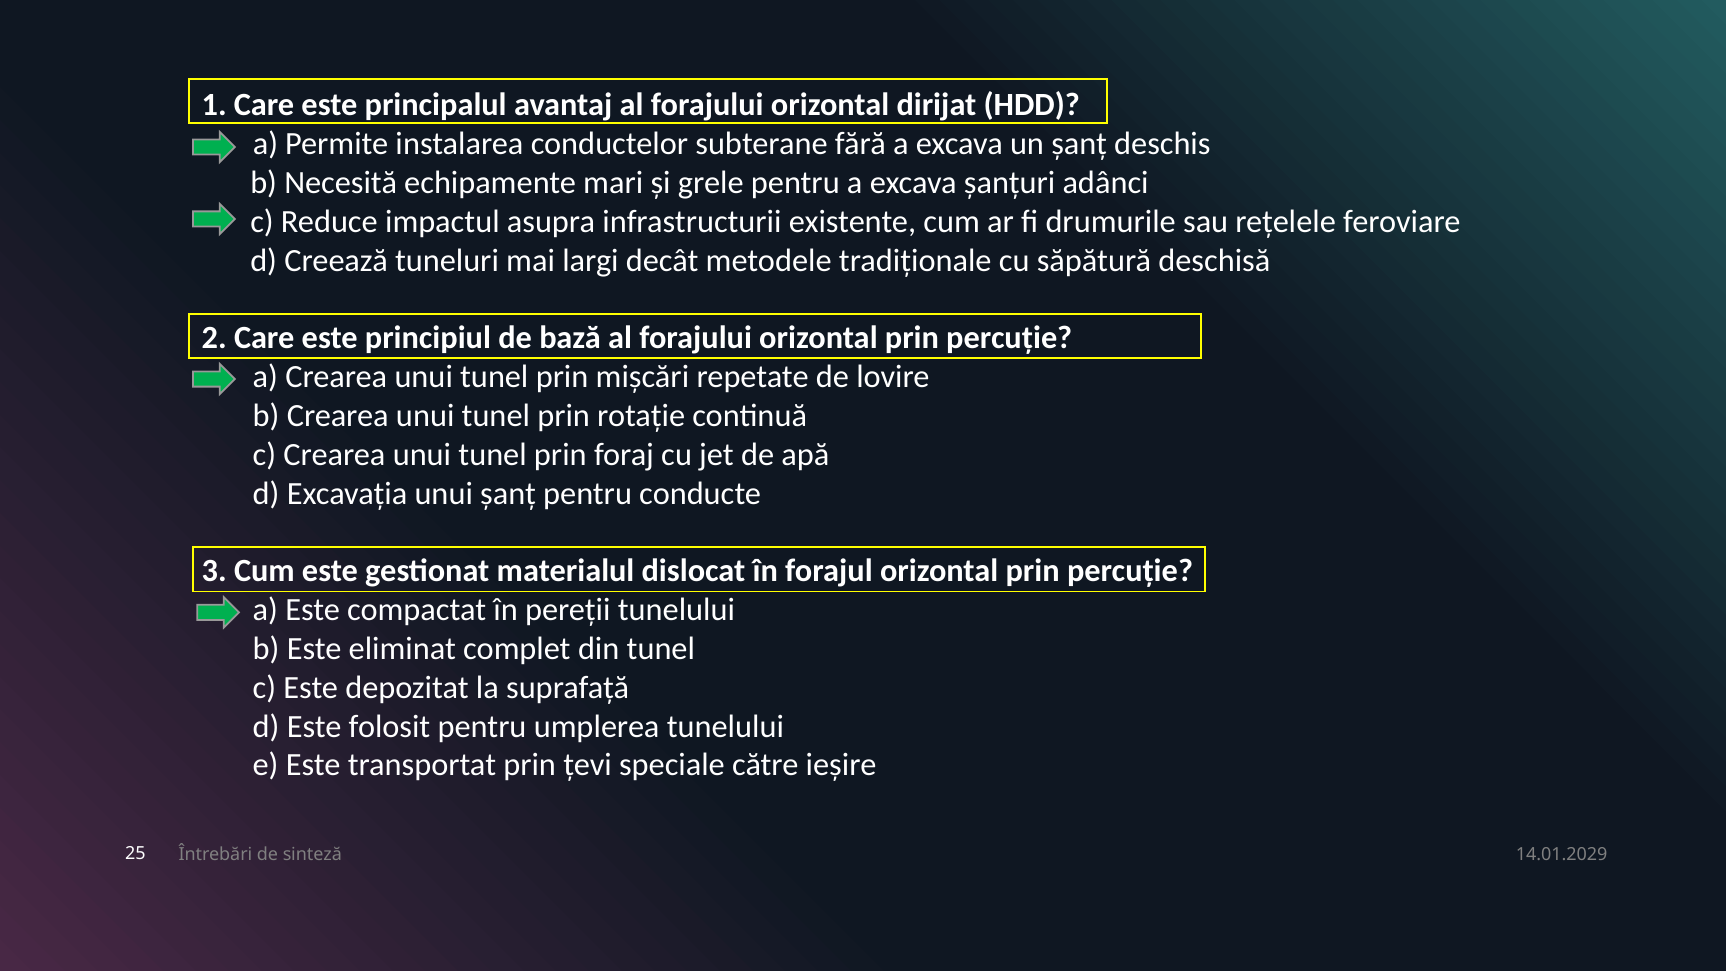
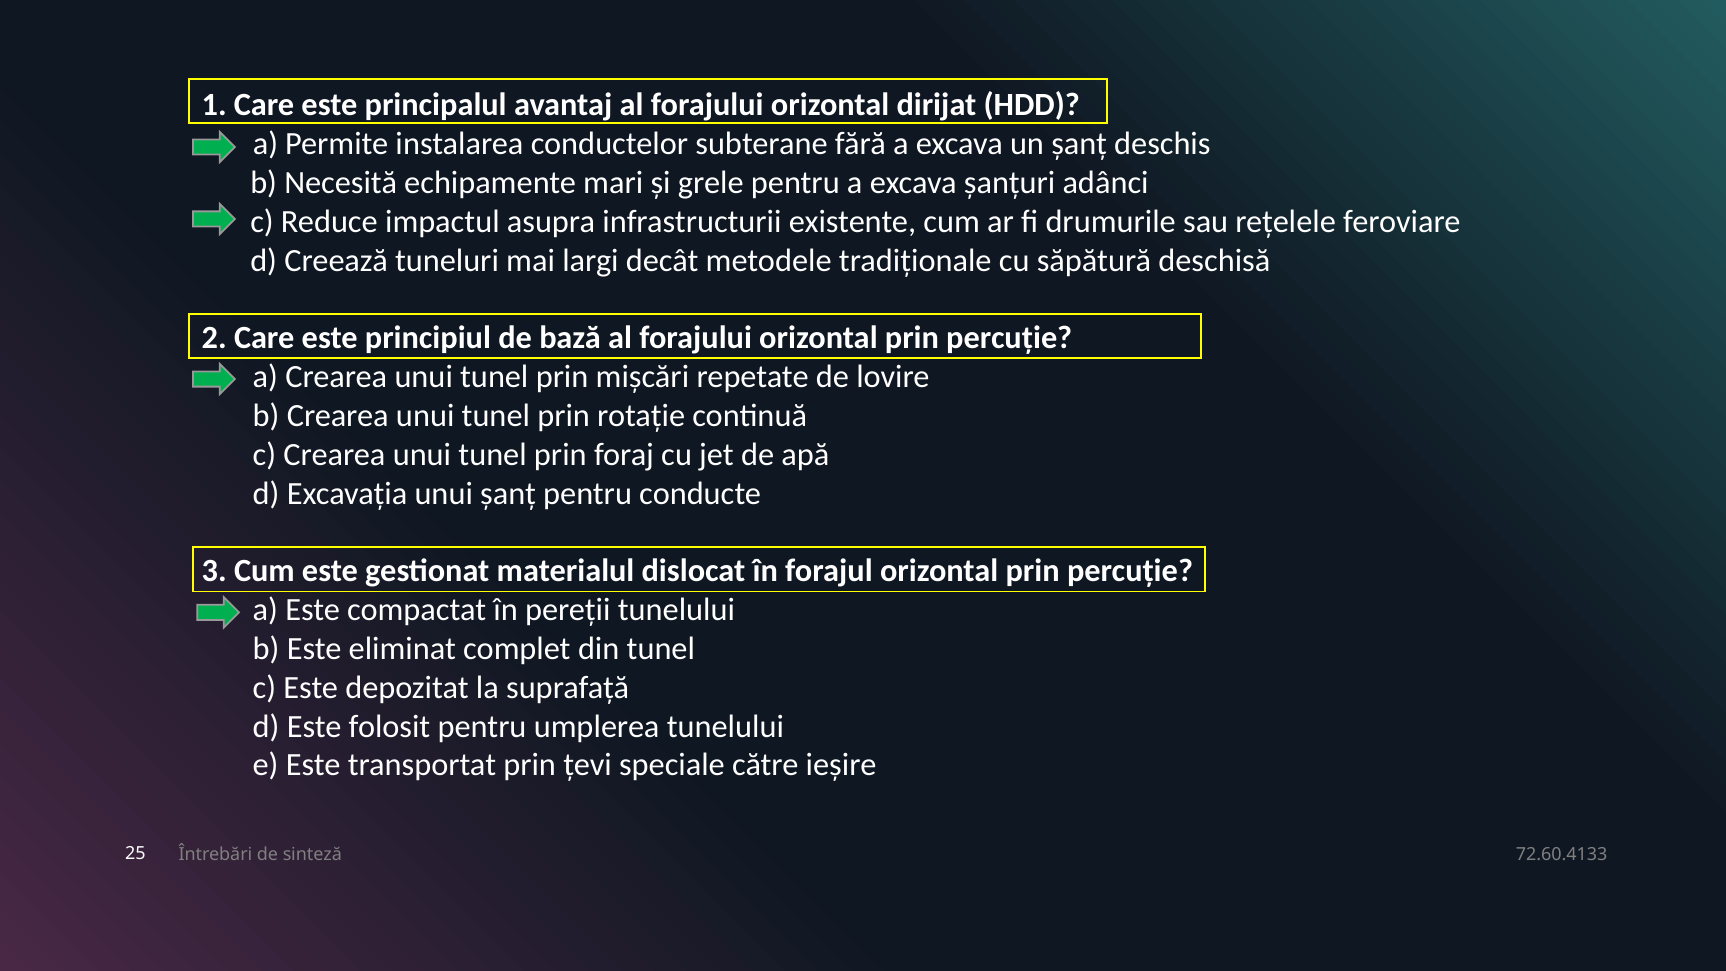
14.01.2029: 14.01.2029 -> 72.60.4133 (1562, 855)
